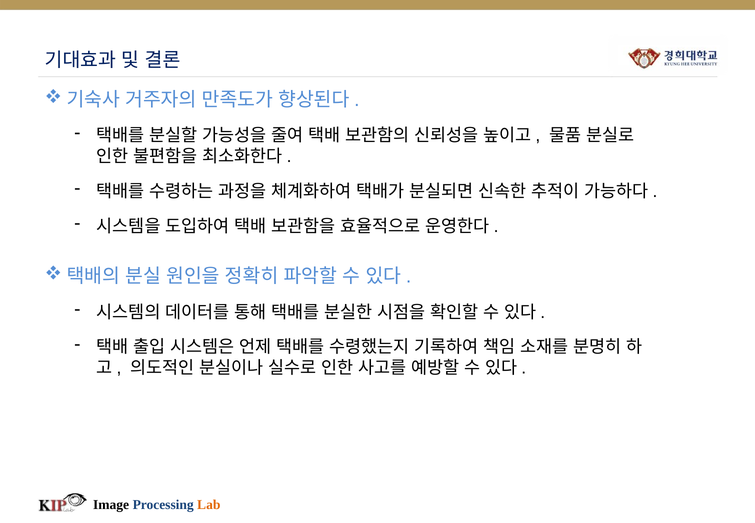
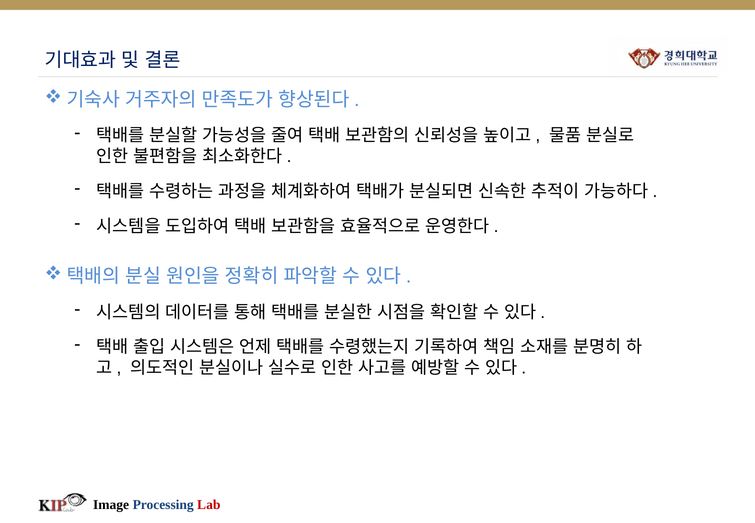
Lab colour: orange -> red (209, 504)
